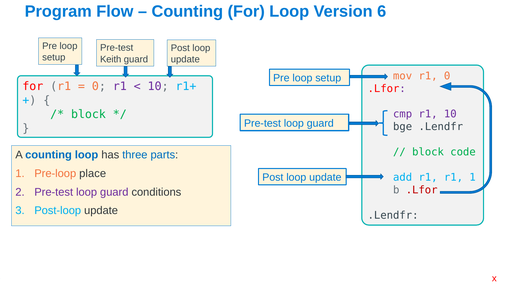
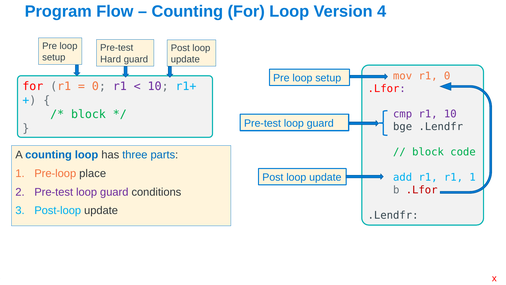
6: 6 -> 4 (382, 11)
Keith: Keith -> Hard (111, 59)
